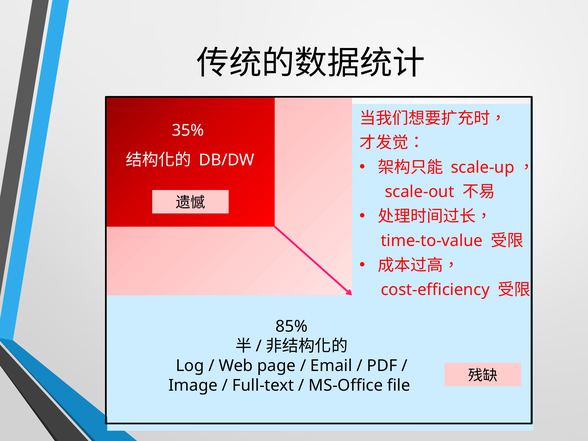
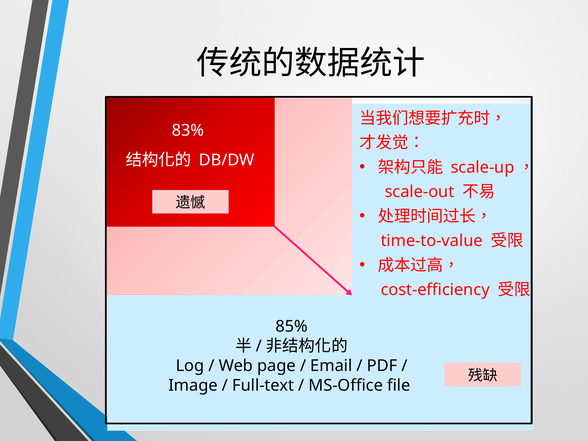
35%: 35% -> 83% (188, 131)
